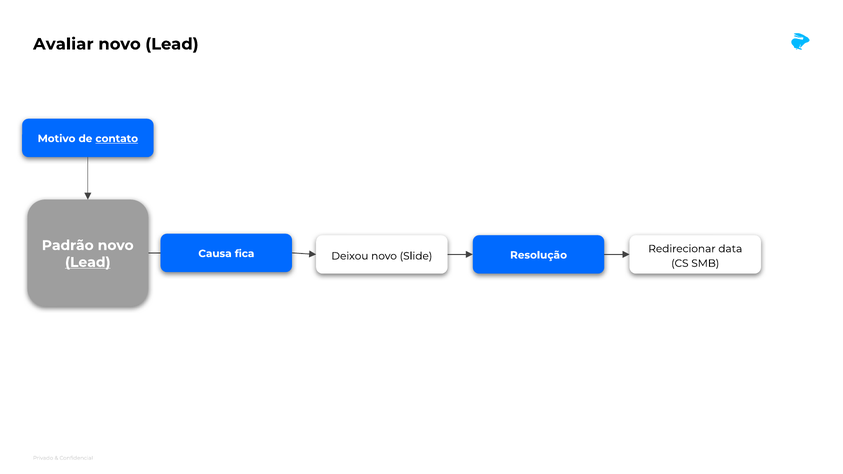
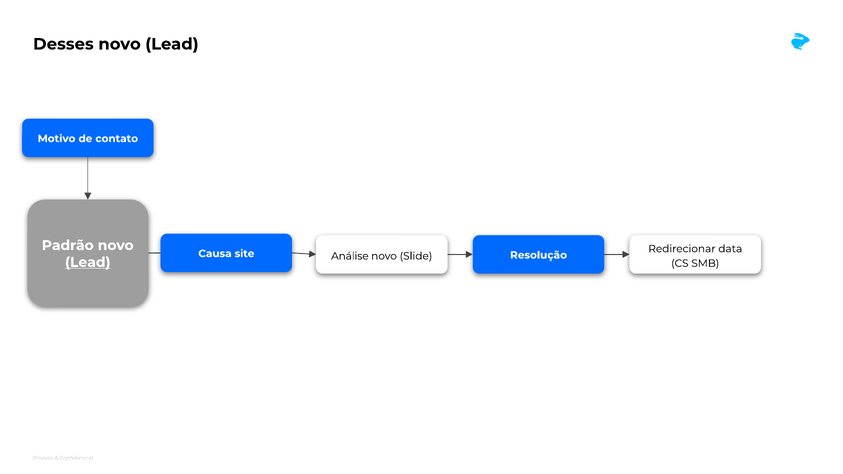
Avaliar: Avaliar -> Desses (63, 44)
contato underline: present -> none (117, 139)
fica: fica -> site (245, 254)
Deixou: Deixou -> Análise (350, 256)
